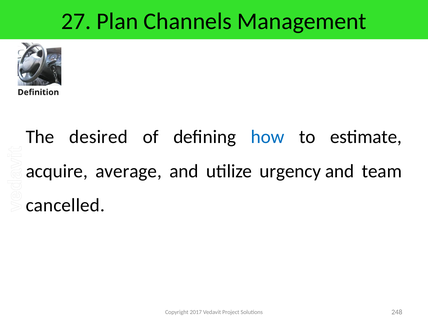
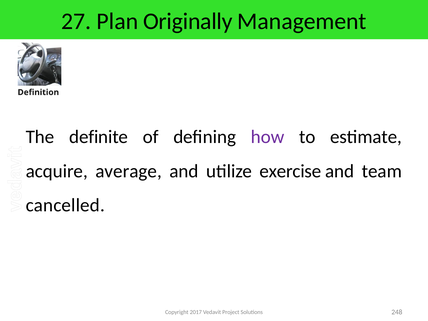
Channels: Channels -> Originally (188, 21)
desired: desired -> definite (99, 137)
how colour: blue -> purple (268, 137)
urgency: urgency -> exercise (290, 171)
